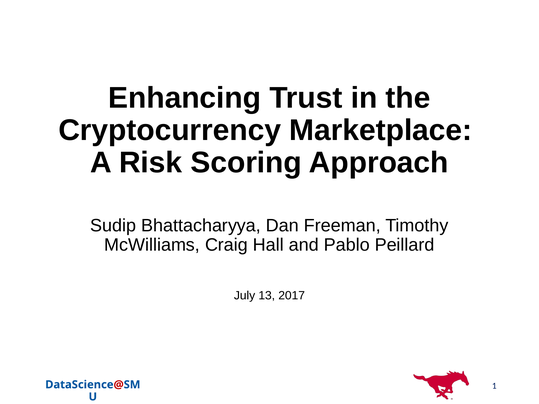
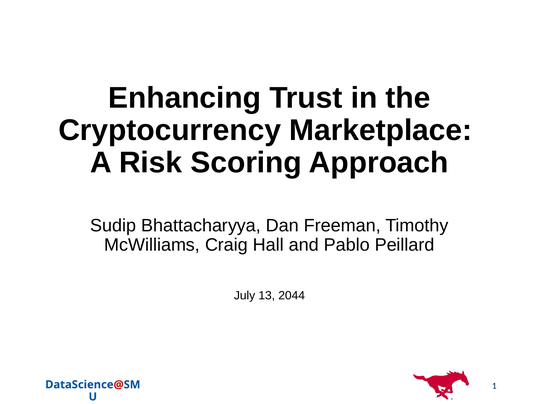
2017: 2017 -> 2044 (292, 296)
